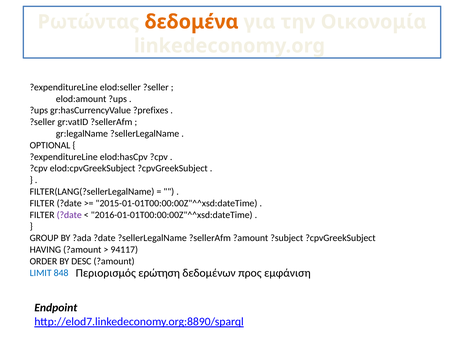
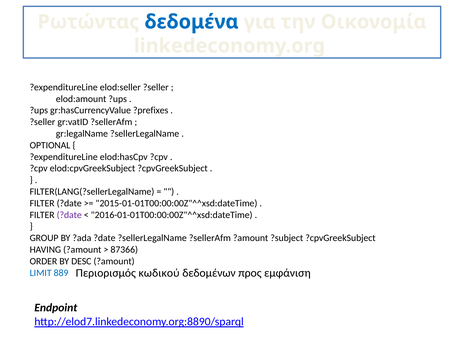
δεδομένα colour: orange -> blue (192, 22)
94117: 94117 -> 87366 (124, 250)
848: 848 -> 889 (61, 273)
ερώτηση: ερώτηση -> κωδικού (159, 273)
